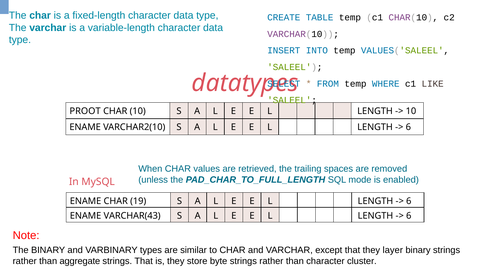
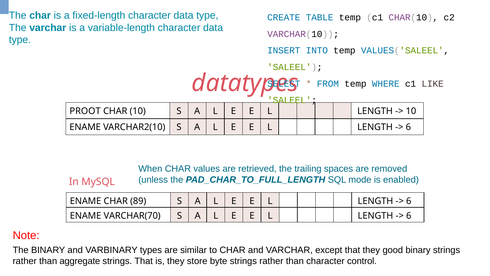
19: 19 -> 89 (138, 201)
VARCHAR(43: VARCHAR(43 -> VARCHAR(70 (132, 216)
layer: layer -> good (393, 250)
cluster: cluster -> control (362, 261)
